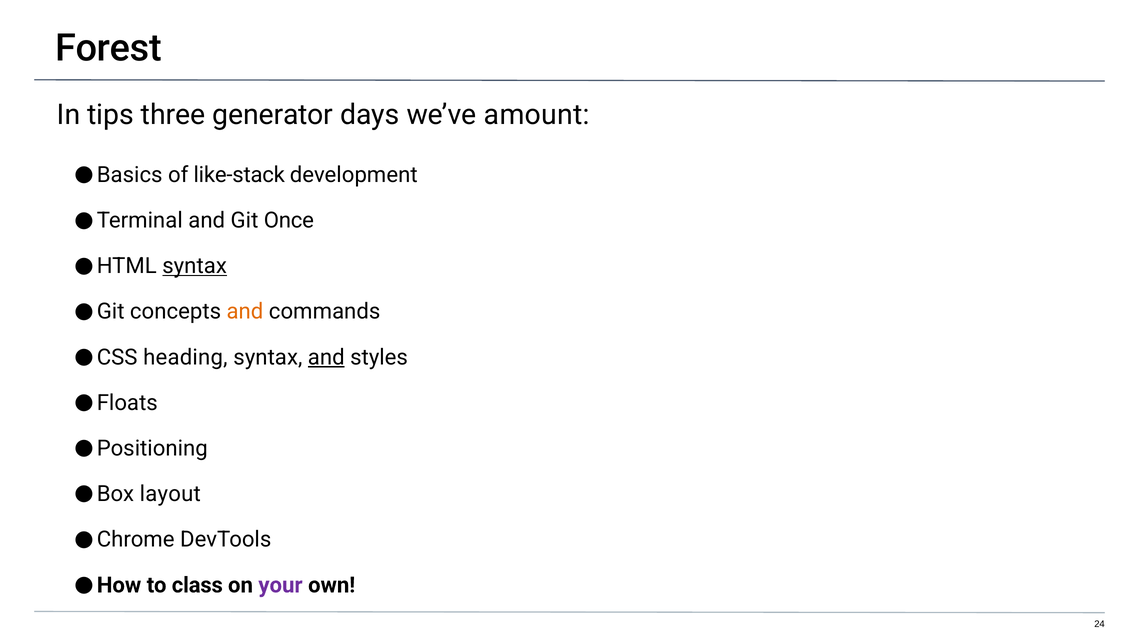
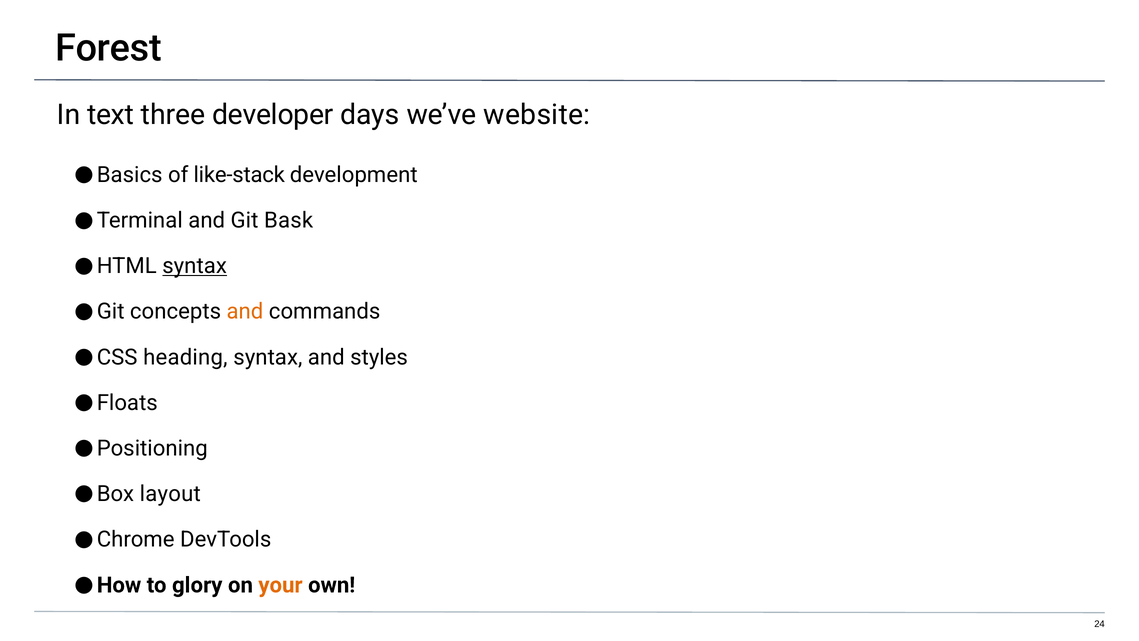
tips: tips -> text (111, 115)
generator: generator -> developer (273, 115)
amount: amount -> website (537, 115)
Once: Once -> Bask (289, 220)
and underline: present -> none (326, 357)
class: class -> glory (197, 585)
your colour: purple -> orange (280, 585)
